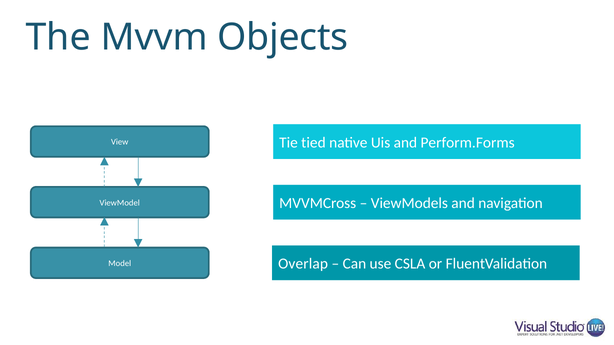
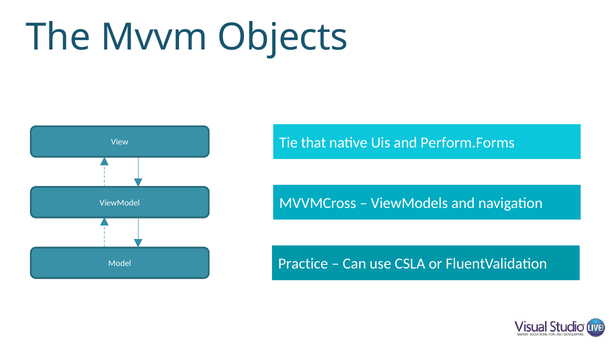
tied: tied -> that (314, 143)
Overlap: Overlap -> Practice (303, 264)
